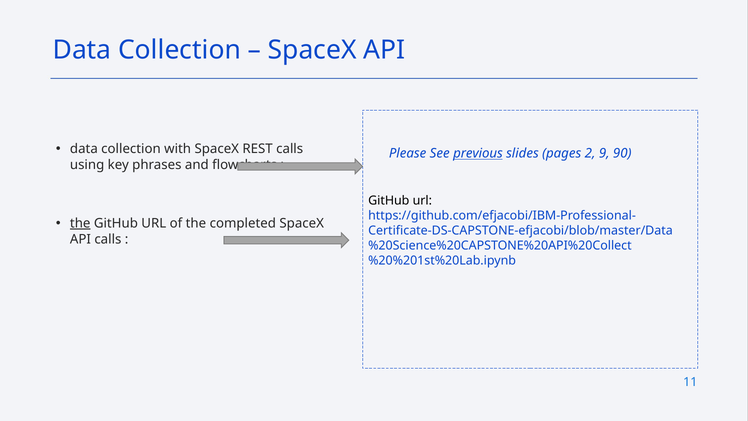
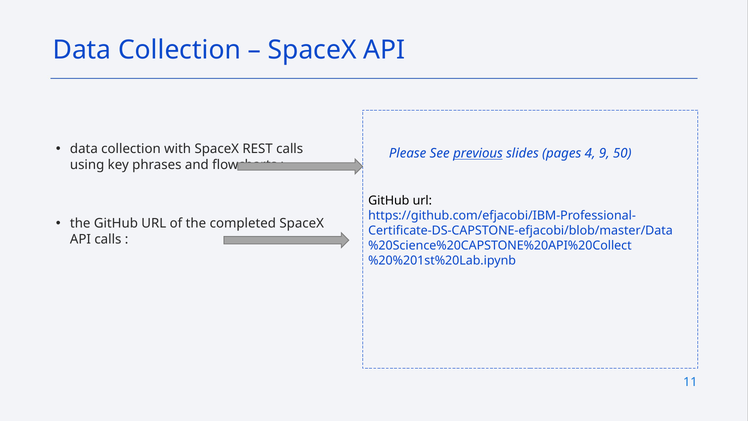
2: 2 -> 4 (590, 154)
90: 90 -> 50 (622, 154)
the underline: present -> none (80, 223)
